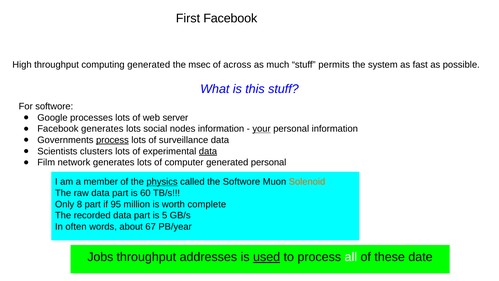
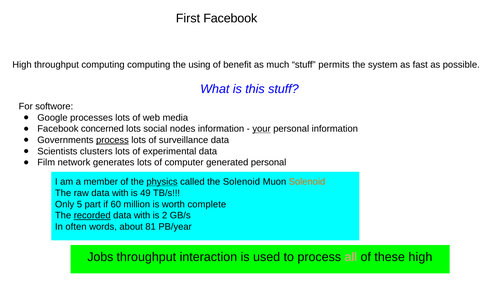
computing generated: generated -> computing (149, 65)
msec: msec -> using (199, 65)
across: across -> benefit (237, 65)
server: server -> media (175, 117)
Facebook generates: generates -> concerned (102, 129)
data underline: present -> none (208, 151)
the Softwore: Softwore -> Solenoid (241, 182)
raw data part: part -> with (120, 193)
60: 60 -> 49 (145, 193)
8: 8 -> 5 (79, 204)
95: 95 -> 60 (116, 204)
recorded underline: none -> present (92, 215)
part: part -> with (142, 215)
5: 5 -> 2 (165, 215)
67: 67 -> 81 (151, 227)
addresses: addresses -> interaction (208, 257)
used underline: present -> none (267, 257)
all colour: white -> pink (351, 257)
these date: date -> high (420, 257)
